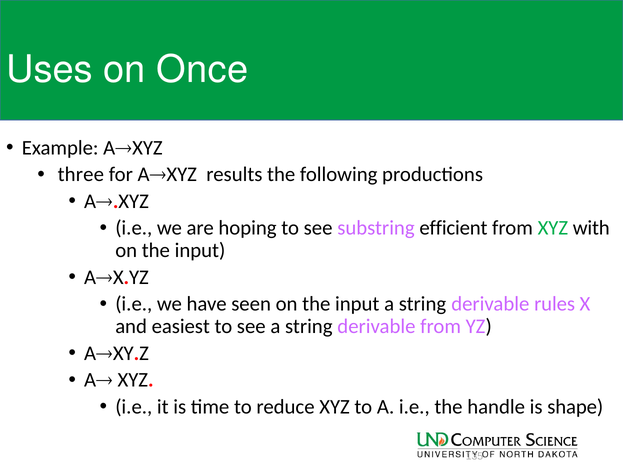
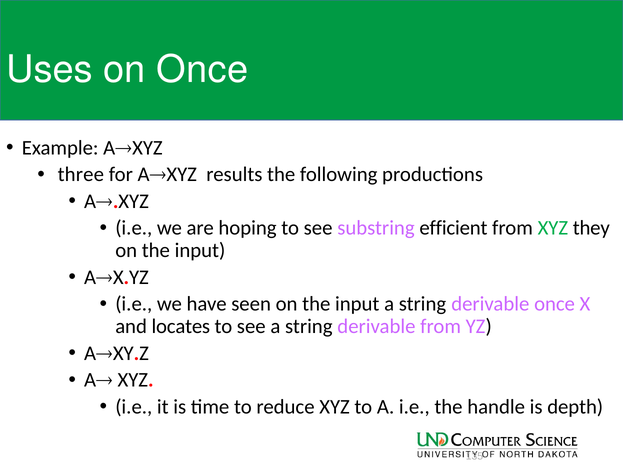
with: with -> they (591, 228)
derivable rules: rules -> once (555, 304)
easiest: easiest -> locates (181, 326)
shape: shape -> depth (575, 406)
